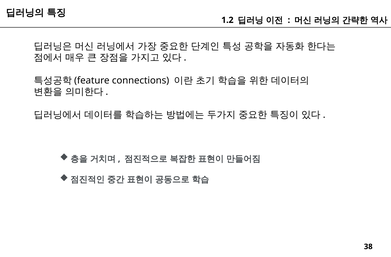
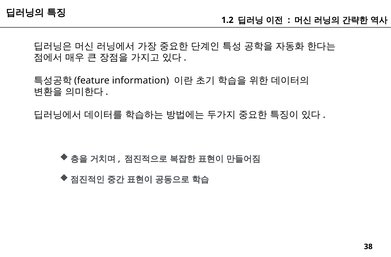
connections: connections -> information (141, 80)
